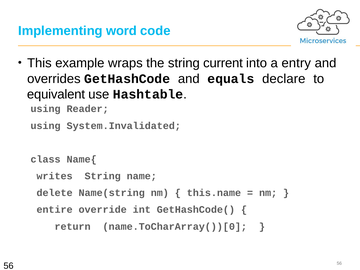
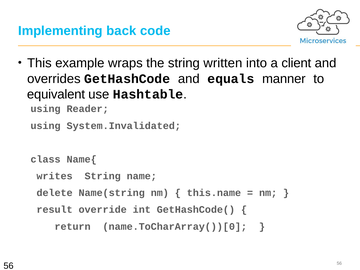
word: word -> back (121, 31)
current: current -> written (223, 63)
entry: entry -> client (296, 63)
declare: declare -> manner (284, 79)
entire: entire -> result (55, 210)
